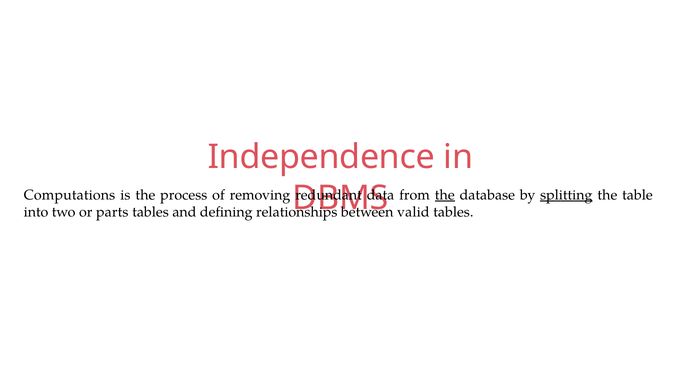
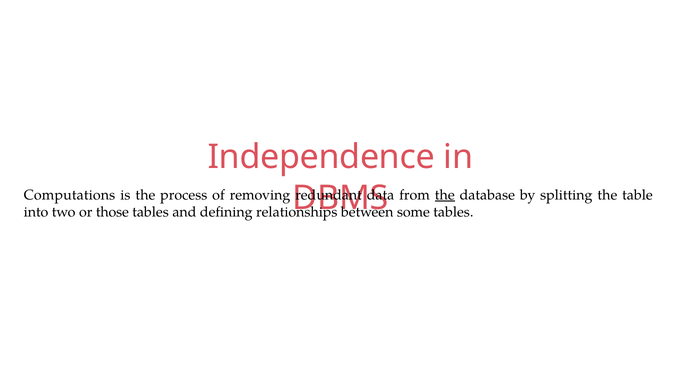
splitting underline: present -> none (566, 195)
parts: parts -> those (112, 212)
valid: valid -> some (413, 212)
